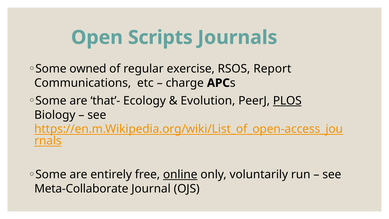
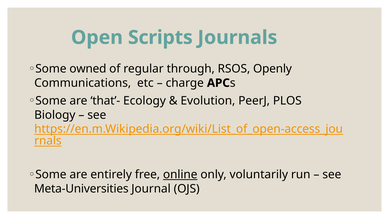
exercise: exercise -> through (191, 69)
Report: Report -> Openly (272, 69)
PLOS underline: present -> none (287, 101)
Meta-Collaborate: Meta-Collaborate -> Meta-Universities (81, 189)
